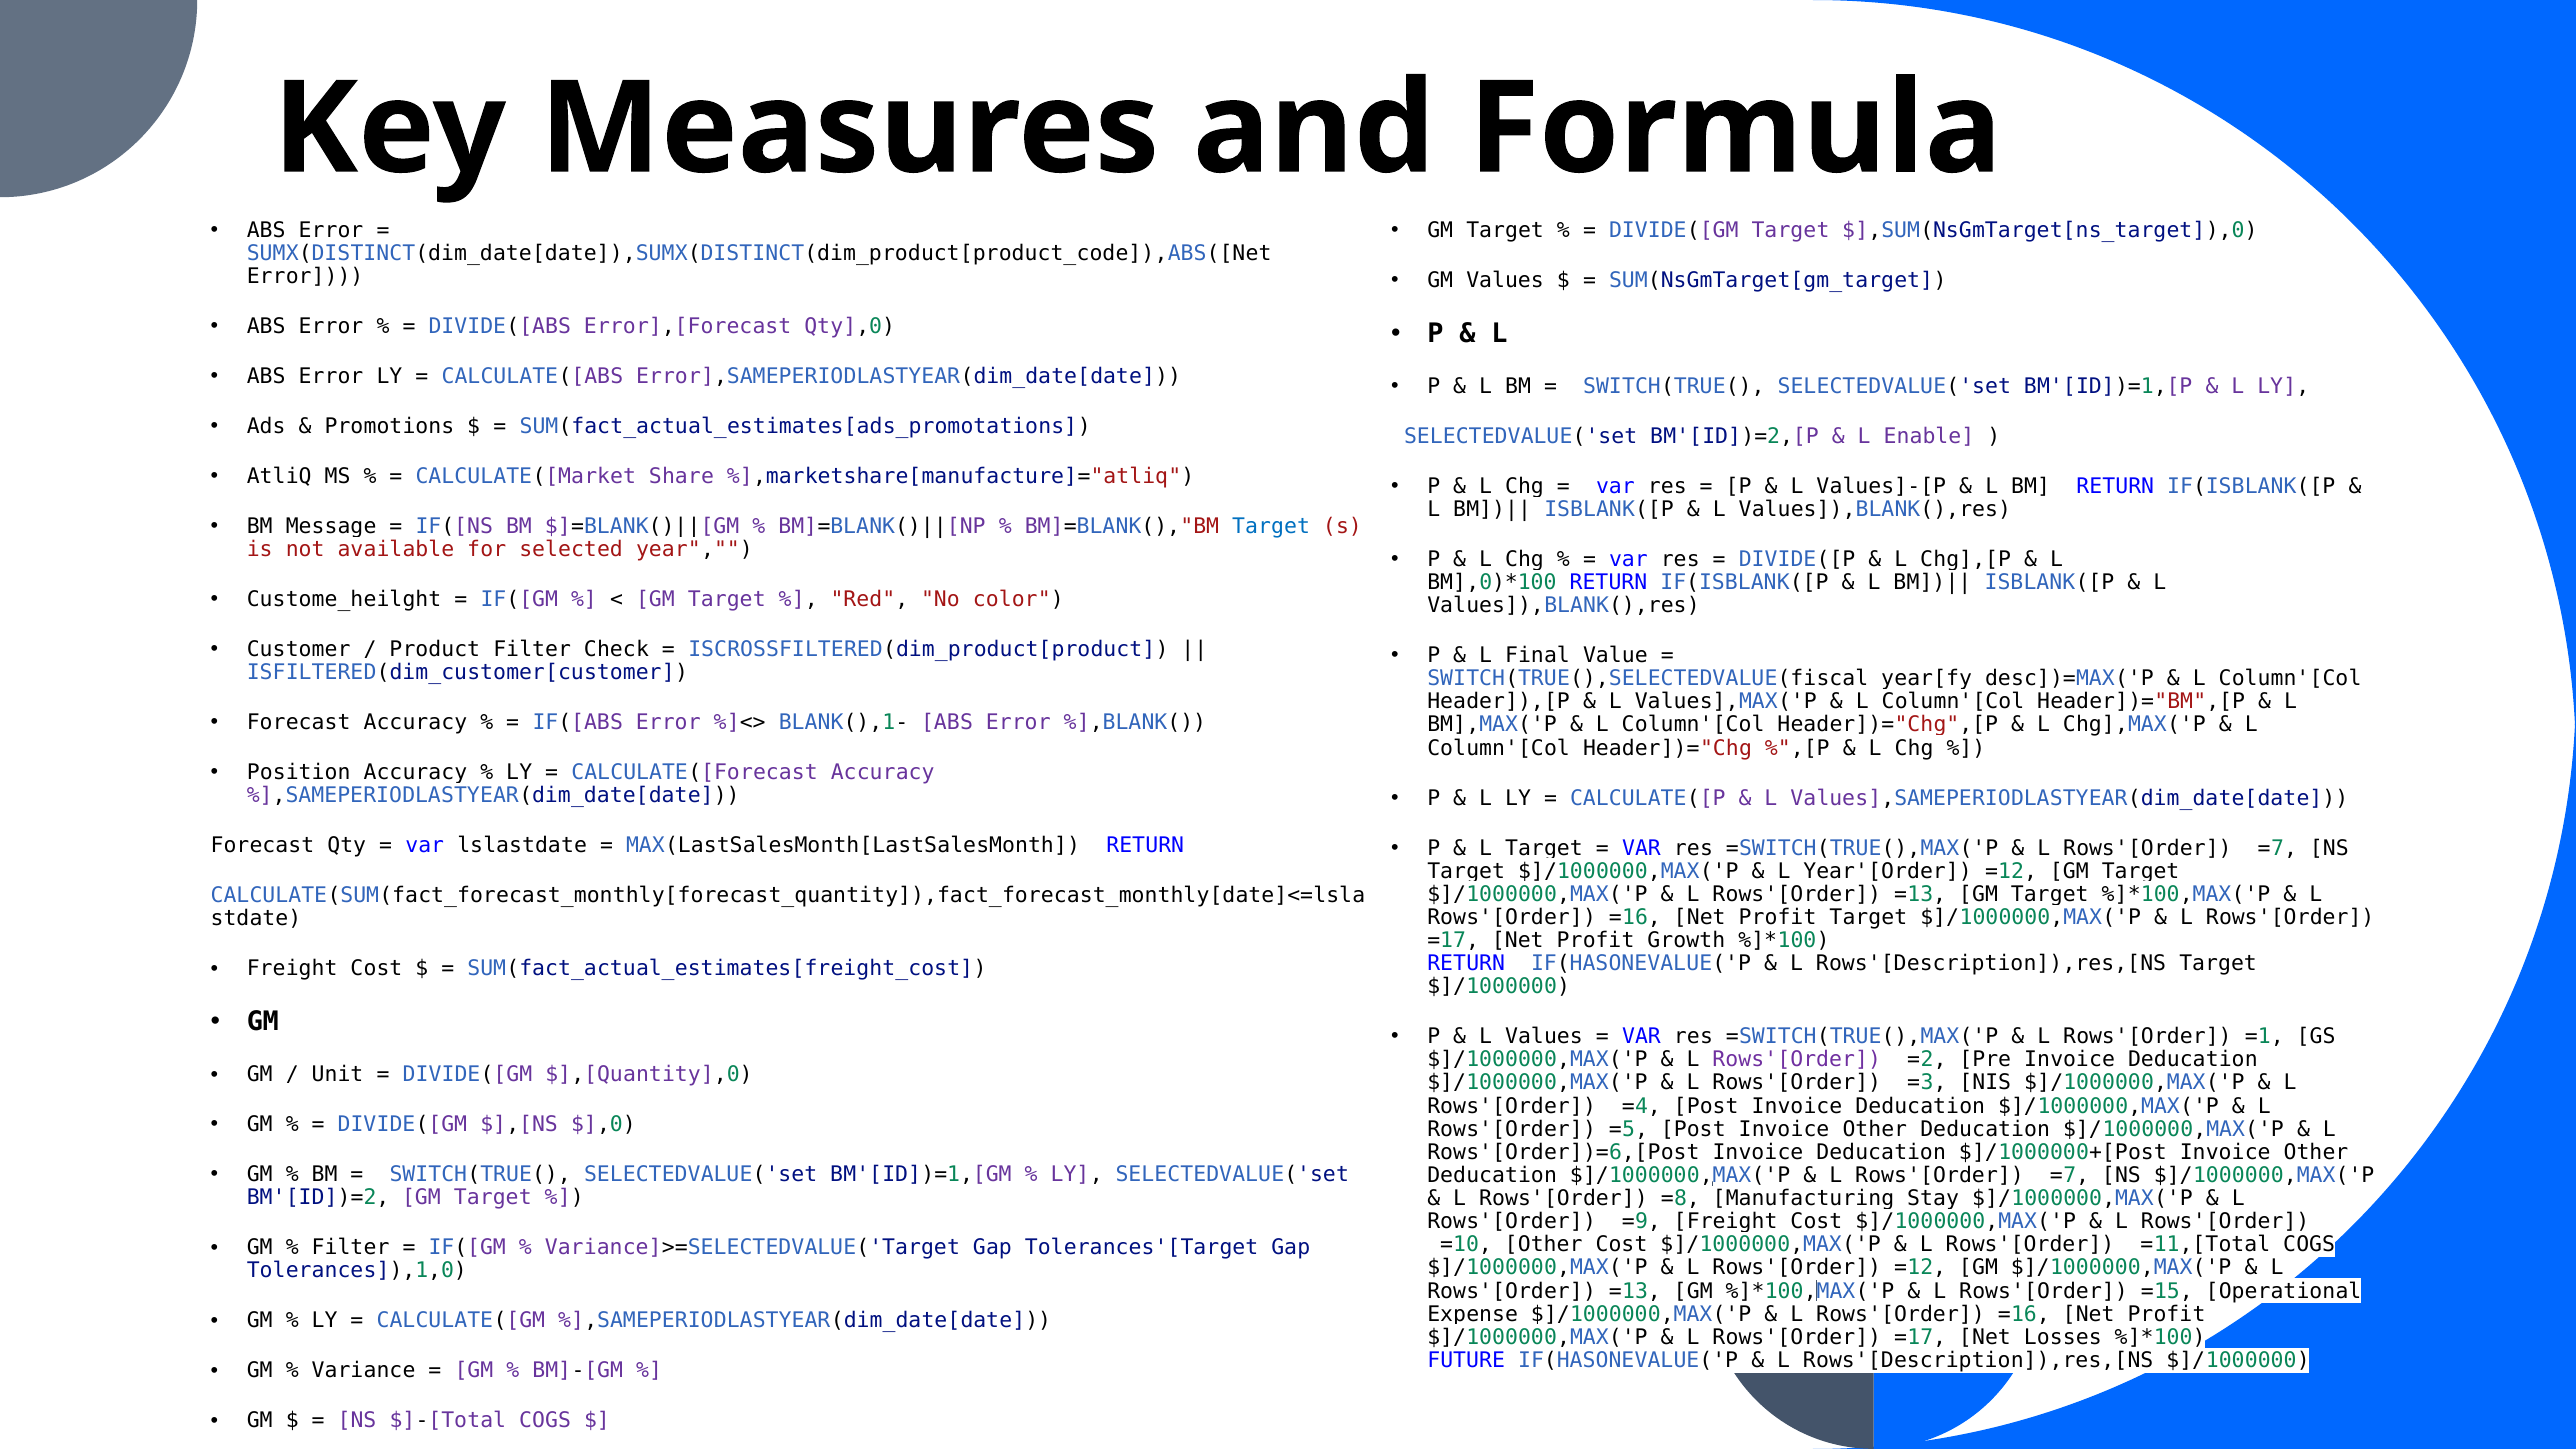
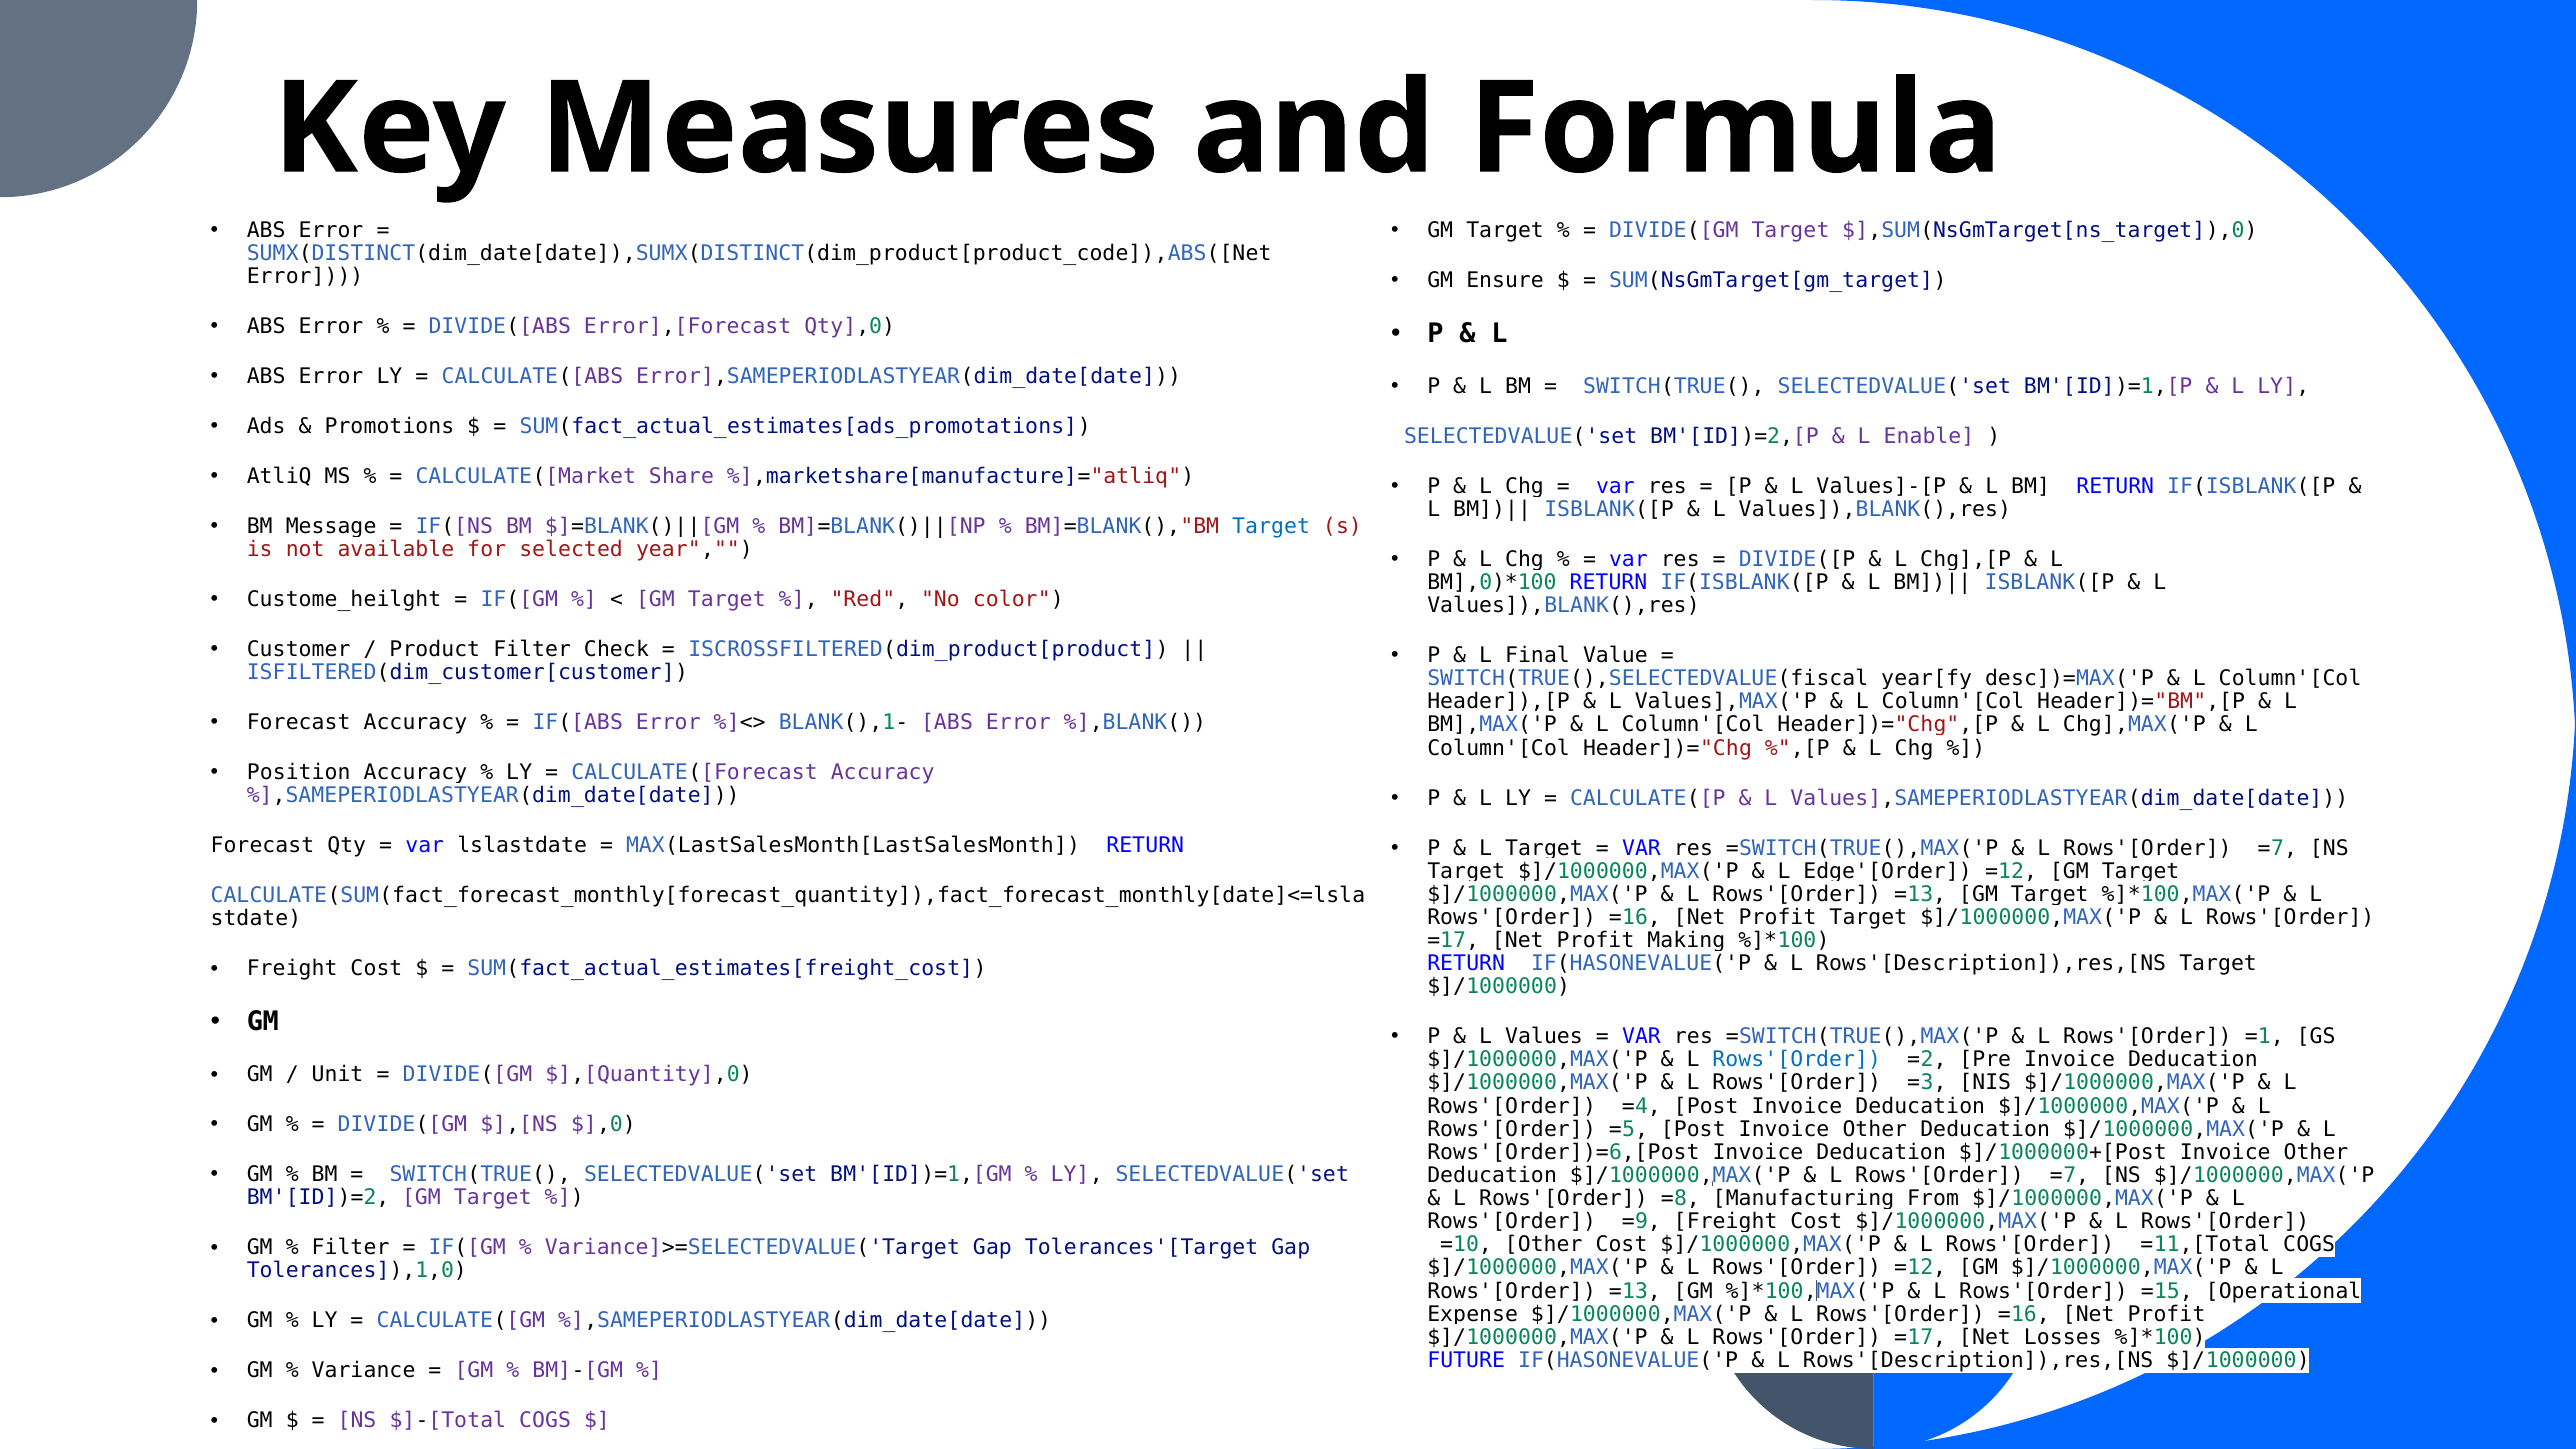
GM Values: Values -> Ensure (1505, 280)
Year'[Order: Year'[Order -> Edge'[Order (1888, 871)
Growth: Growth -> Making (1686, 940)
Rows'[Order colour: purple -> blue (1797, 1060)
Stay: Stay -> From (1933, 1199)
